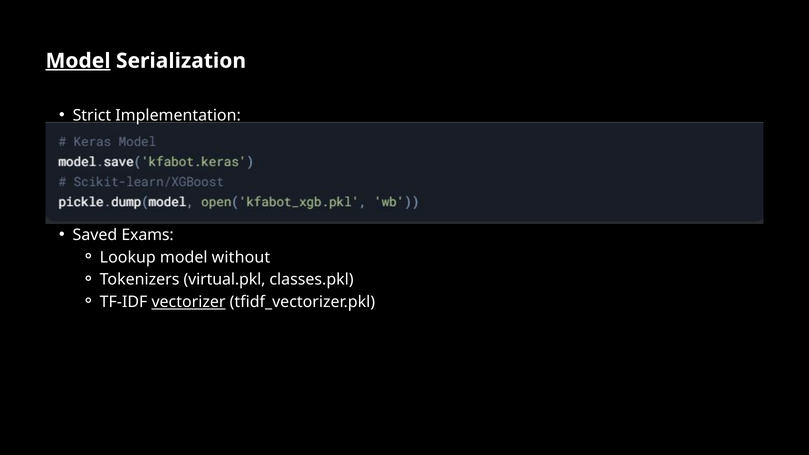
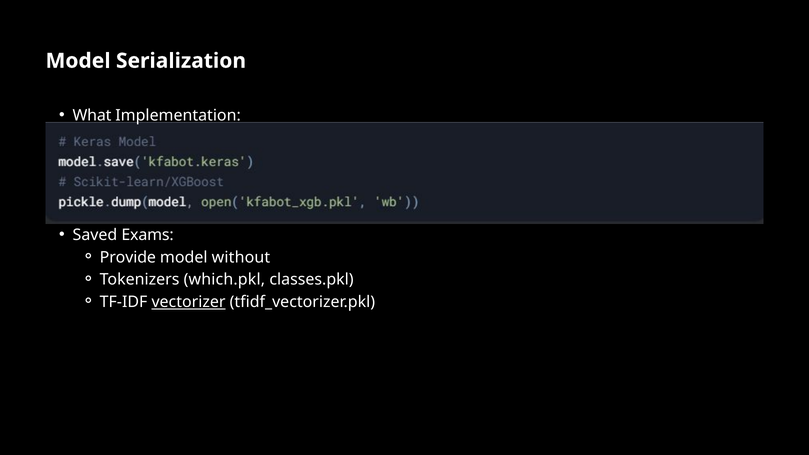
Model underline: present -> none (78, 61)
Strict: Strict -> What (92, 115)
Lookup: Lookup -> Provide (128, 257)
virtual.pkl: virtual.pkl -> which.pkl (224, 280)
